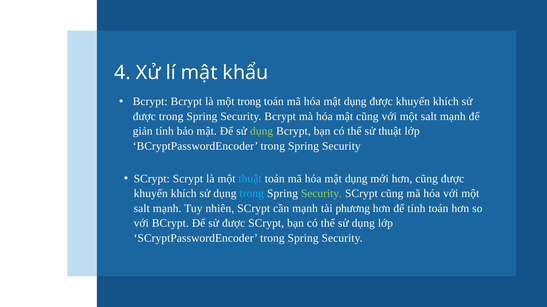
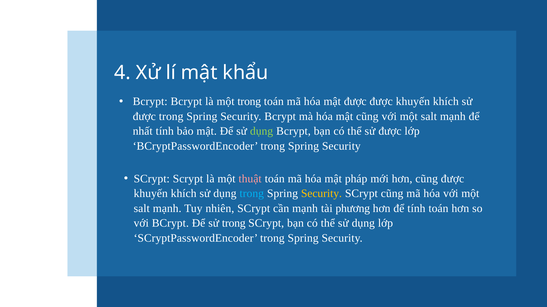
dụng: dụng -> được (355, 102)
giản: giản -> nhất (143, 131)
thể sử thuật: thuật -> được (390, 131)
thuật colour: light blue -> pink (250, 179)
dụng: dụng -> pháp (356, 179)
Security colour: light green -> yellow (321, 194)
Để sử được: được -> trong (234, 224)
